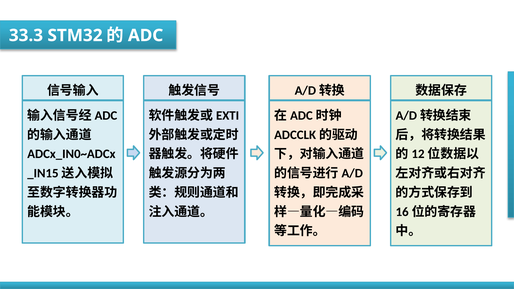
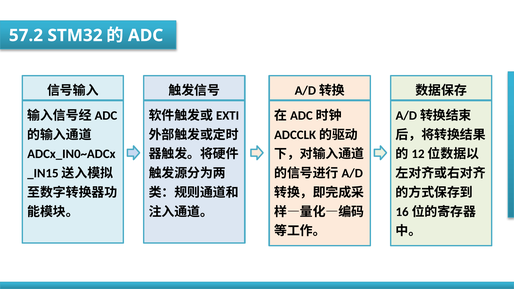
33.3: 33.3 -> 57.2 (26, 35)
